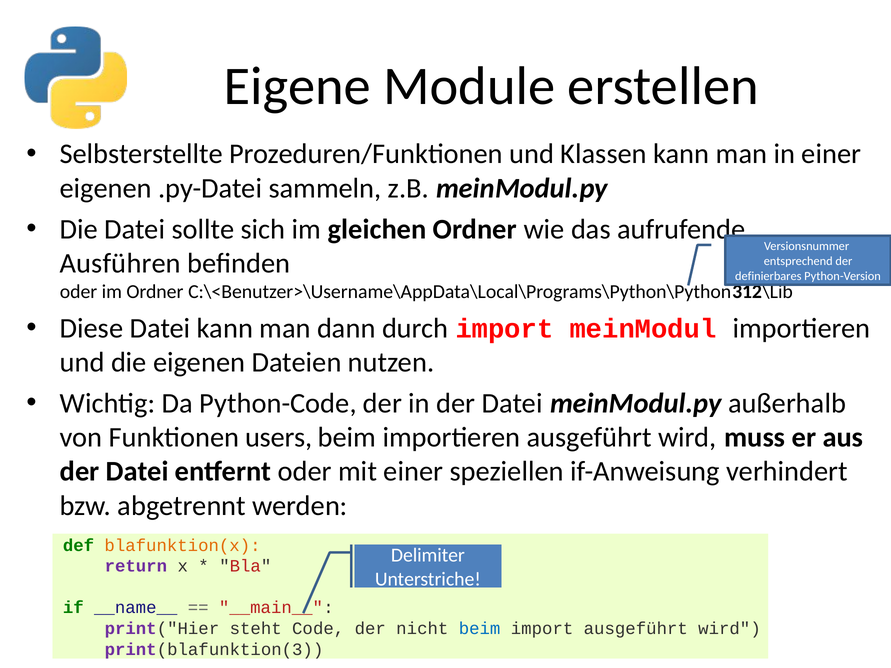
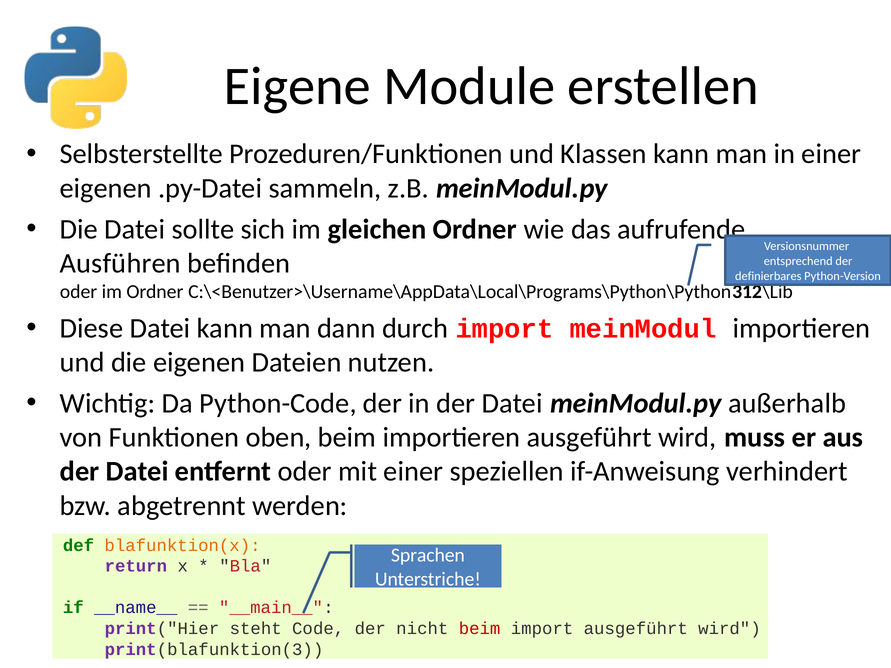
users: users -> oben (279, 438)
Delimiter: Delimiter -> Sprachen (428, 556)
beim colour: blue -> red (480, 629)
